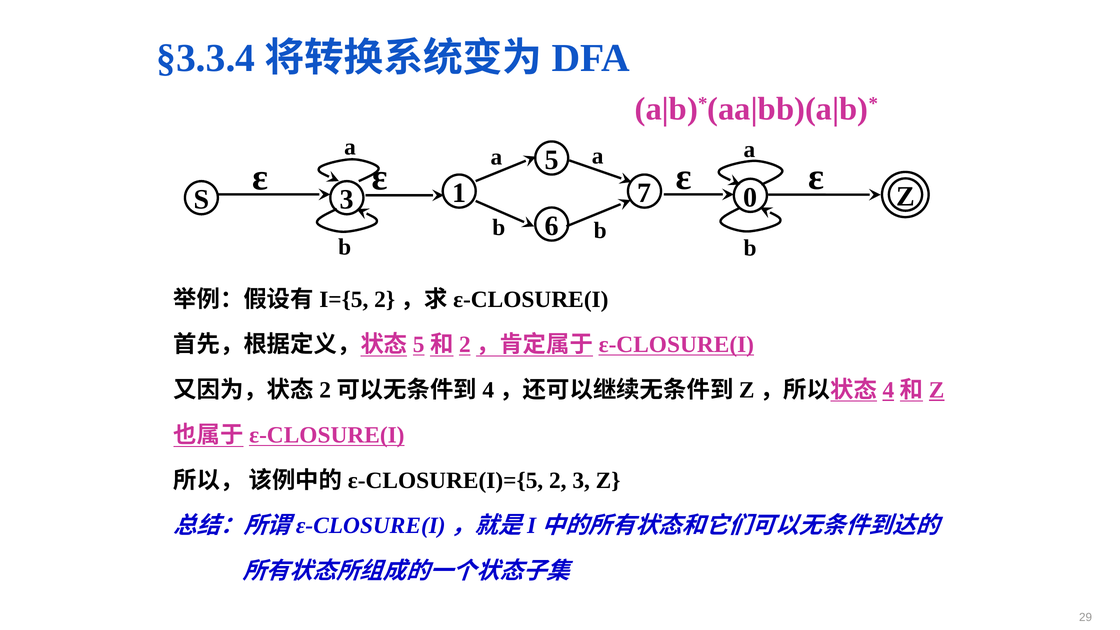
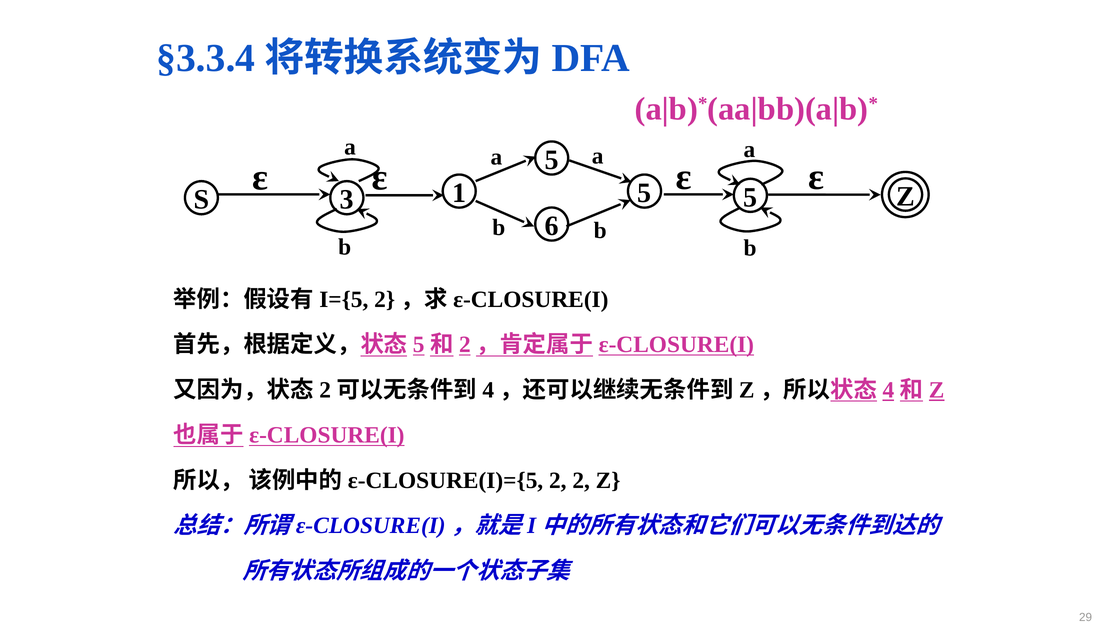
1 7: 7 -> 5 (644, 193)
3 0: 0 -> 5 (750, 197)
2 3: 3 -> 2 (581, 480)
